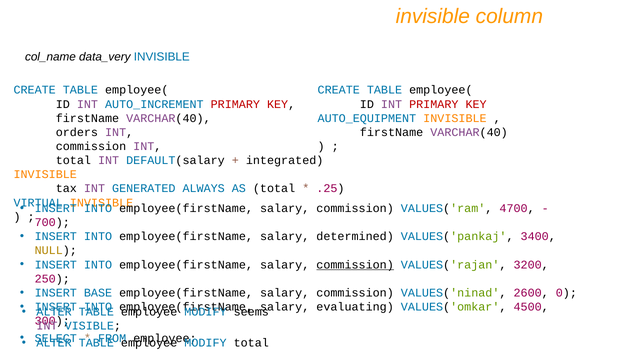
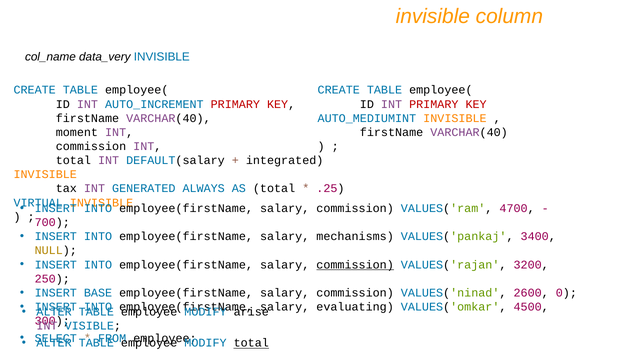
AUTO_EQUIPMENT: AUTO_EQUIPMENT -> AUTO_MEDIUMINT (367, 118)
orders: orders -> moment (77, 132)
determined: determined -> mechanisms (355, 237)
seems: seems -> arise (251, 312)
total underline: none -> present (251, 343)
